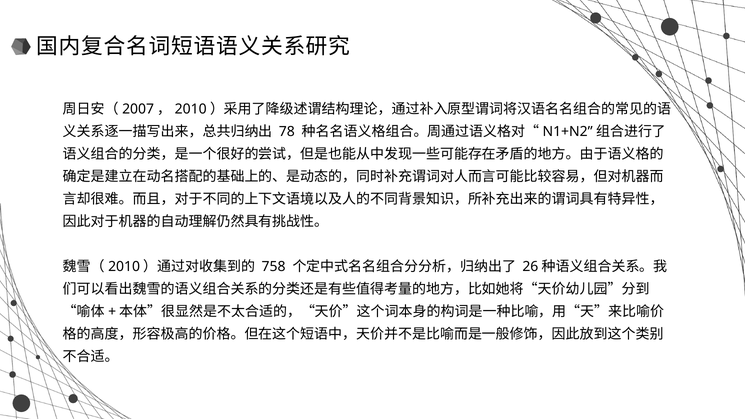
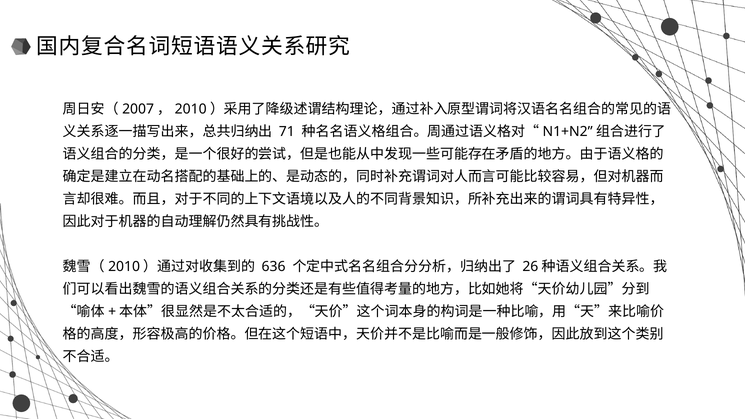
78: 78 -> 71 (287, 132)
758: 758 -> 636 (274, 267)
